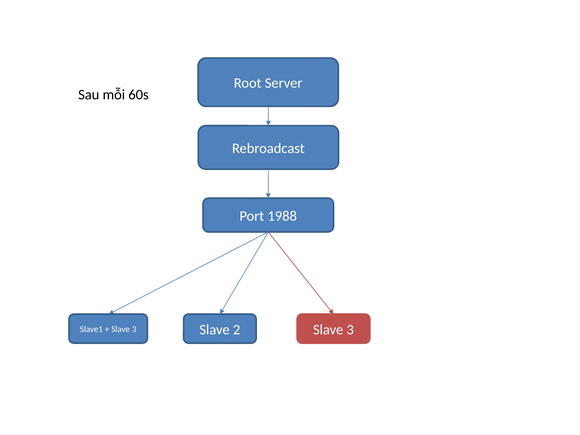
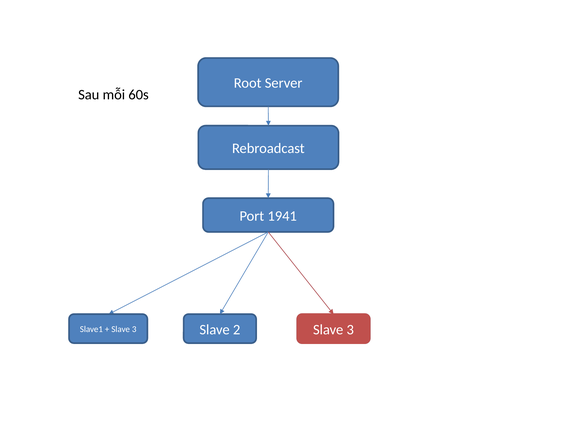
1988: 1988 -> 1941 (282, 216)
